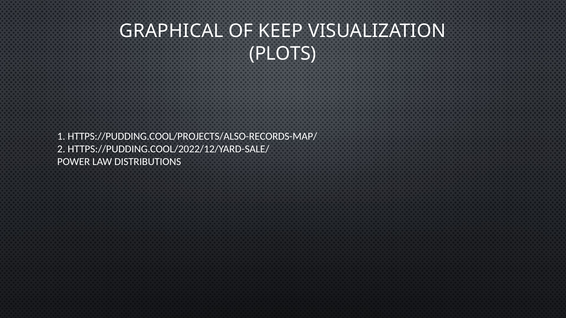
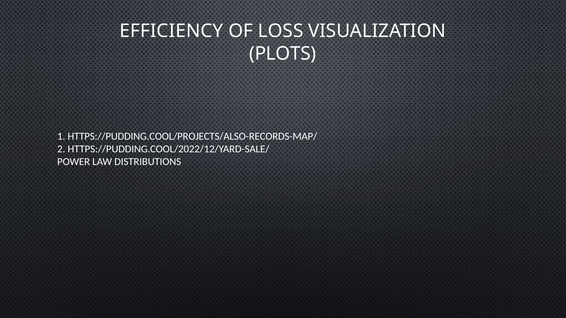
GRAPHICAL: GRAPHICAL -> EFFICIENCY (171, 31)
KEEP: KEEP -> LOSS (281, 31)
